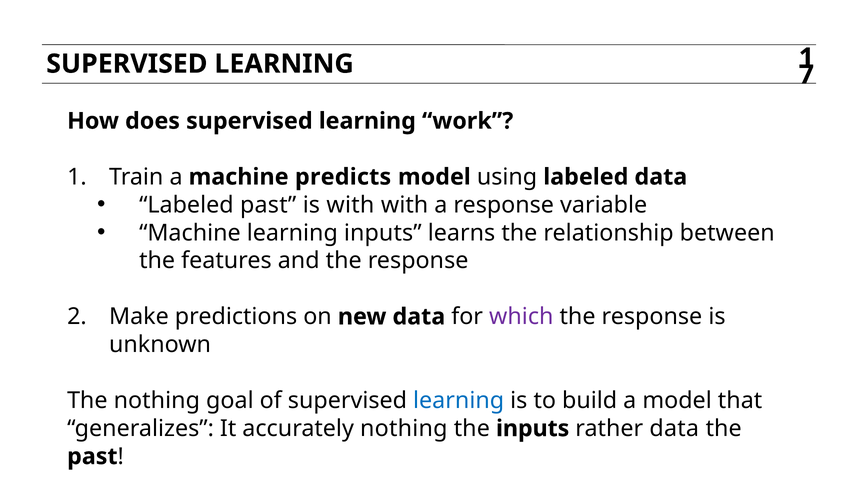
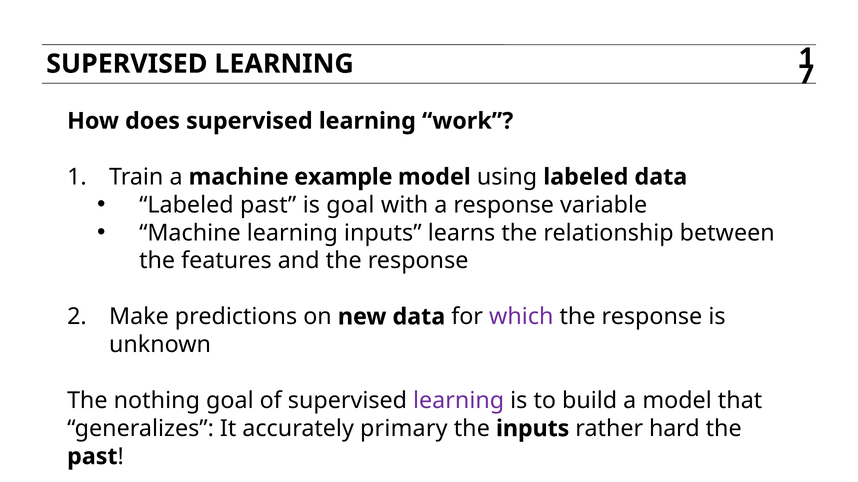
predicts: predicts -> example (343, 177)
is with: with -> goal (350, 205)
learning colour: blue -> purple (459, 400)
accurately nothing: nothing -> primary (404, 428)
rather data: data -> hard (674, 428)
